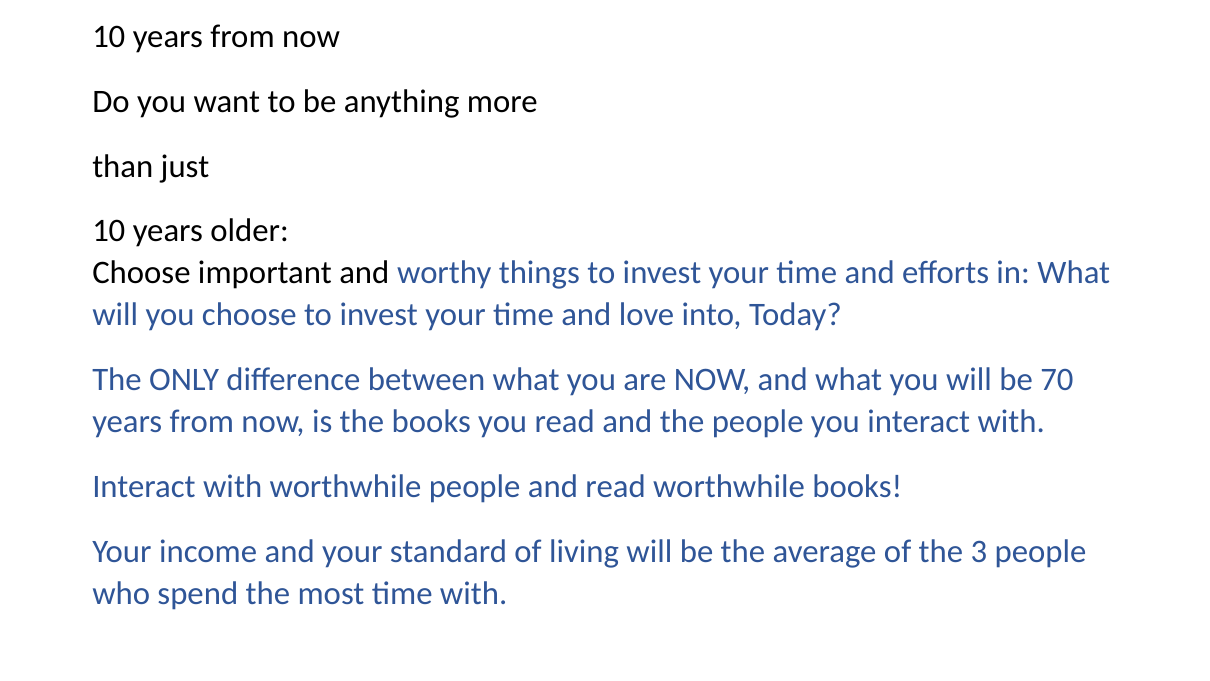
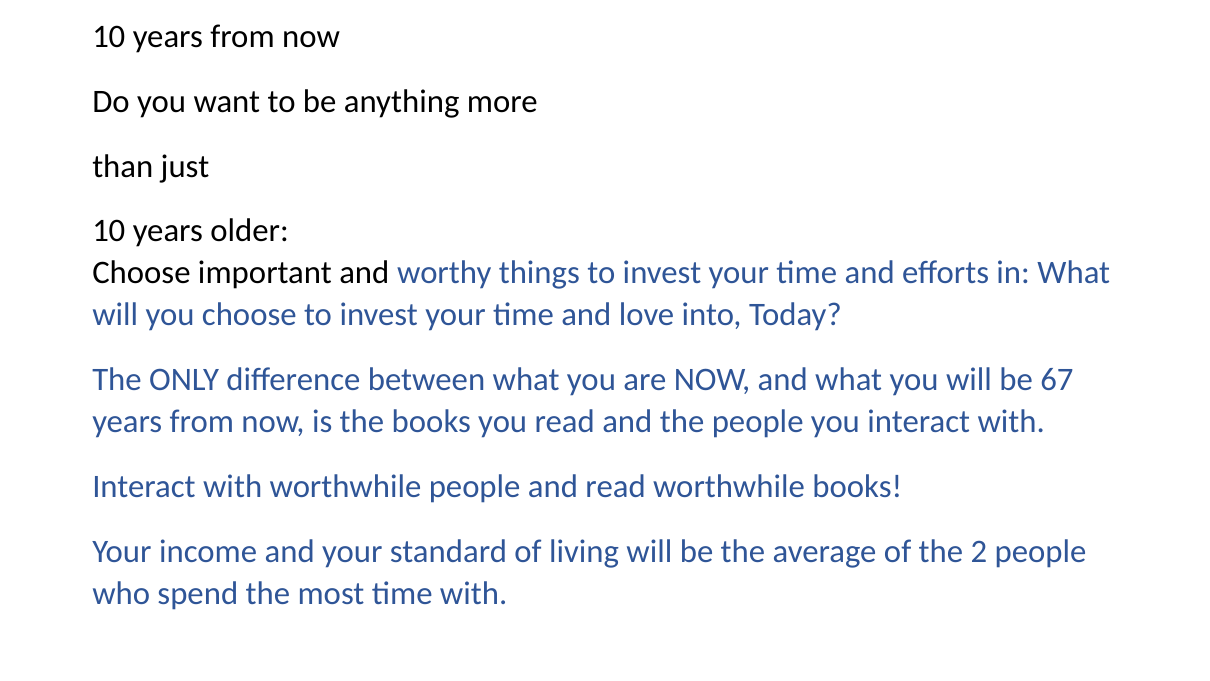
70: 70 -> 67 (1057, 380)
3: 3 -> 2 (979, 551)
